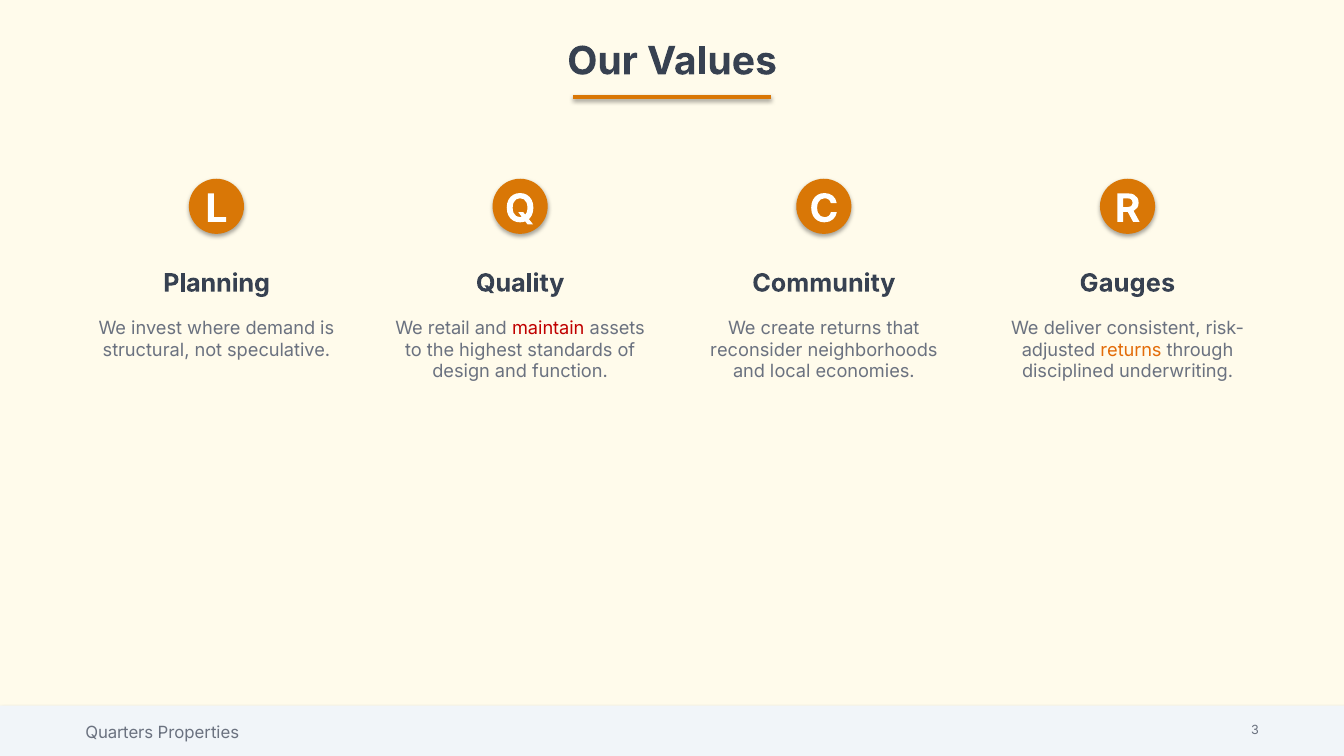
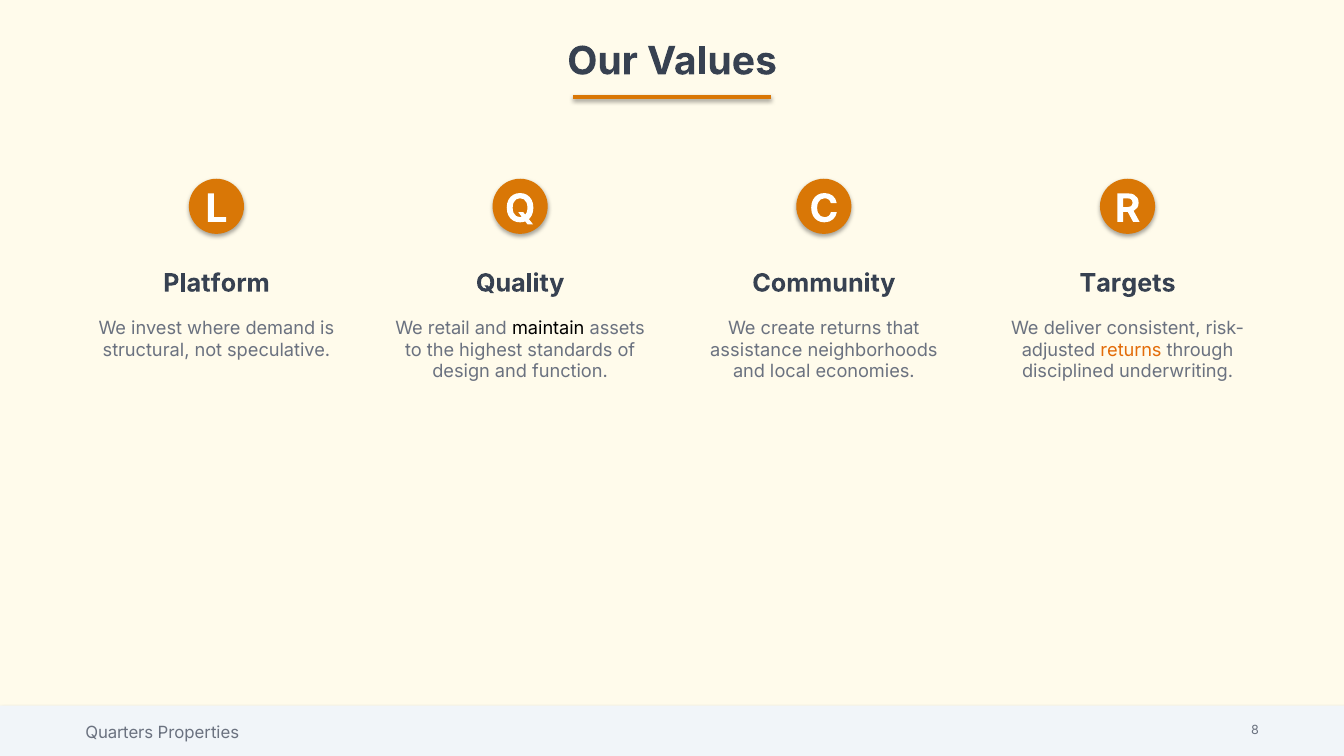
Planning: Planning -> Platform (216, 283)
Gauges: Gauges -> Targets (1127, 283)
maintain colour: red -> black (548, 328)
reconsider: reconsider -> assistance (756, 350)
3: 3 -> 8 (1255, 730)
